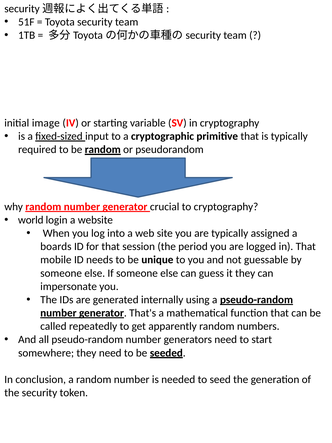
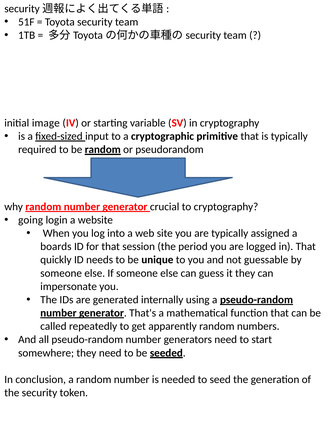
world: world -> going (31, 220)
mobile: mobile -> quickly (56, 260)
